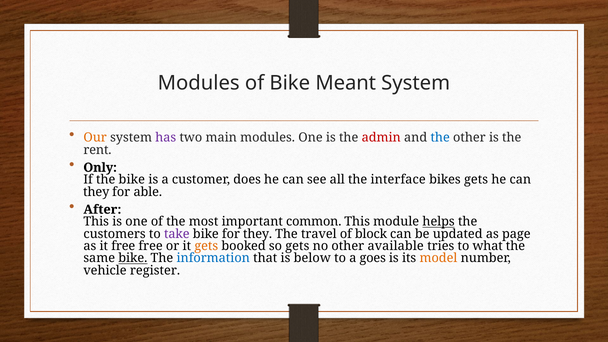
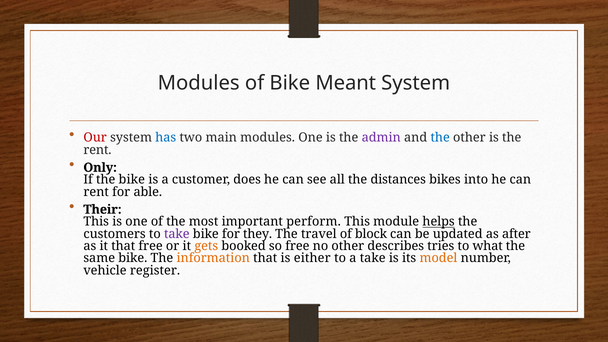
Our colour: orange -> red (95, 138)
has colour: purple -> blue (166, 138)
admin colour: red -> purple (381, 138)
interface: interface -> distances (398, 180)
bikes gets: gets -> into (476, 180)
they: they -> rent (96, 192)
After: After -> Their (102, 210)
common: common -> perform (314, 222)
page: page -> after (516, 234)
it free: free -> that (123, 246)
so gets: gets -> free (297, 246)
available: available -> describes (396, 246)
bike underline: present -> none (133, 258)
information colour: blue -> orange (213, 258)
below: below -> either (312, 258)
a goes: goes -> take (373, 258)
